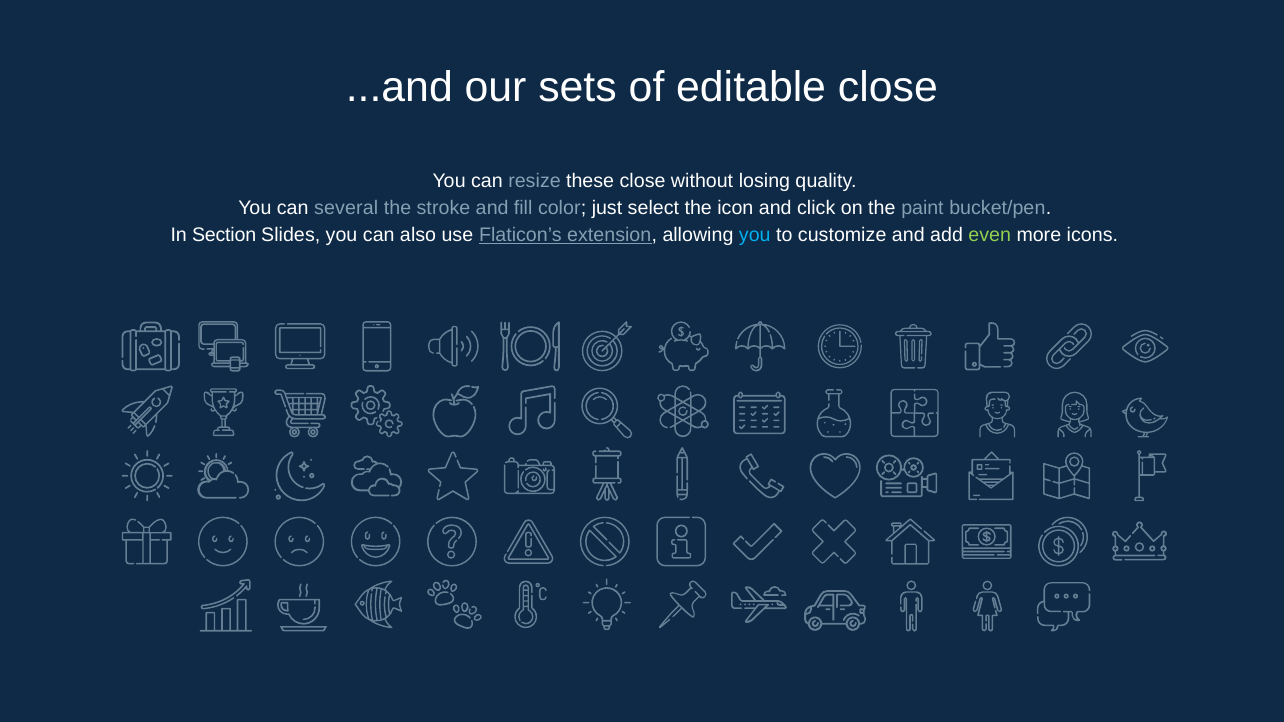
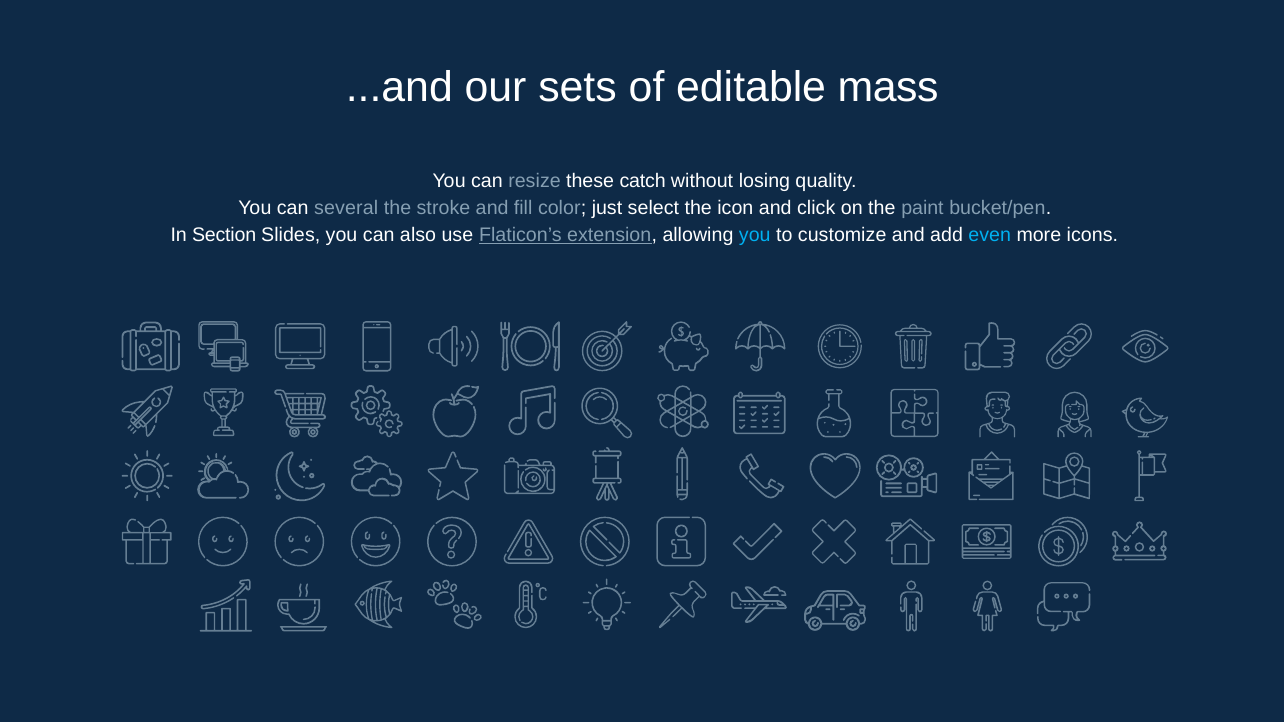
editable close: close -> mass (888, 87)
these close: close -> catch (643, 181)
even colour: light green -> light blue (990, 235)
